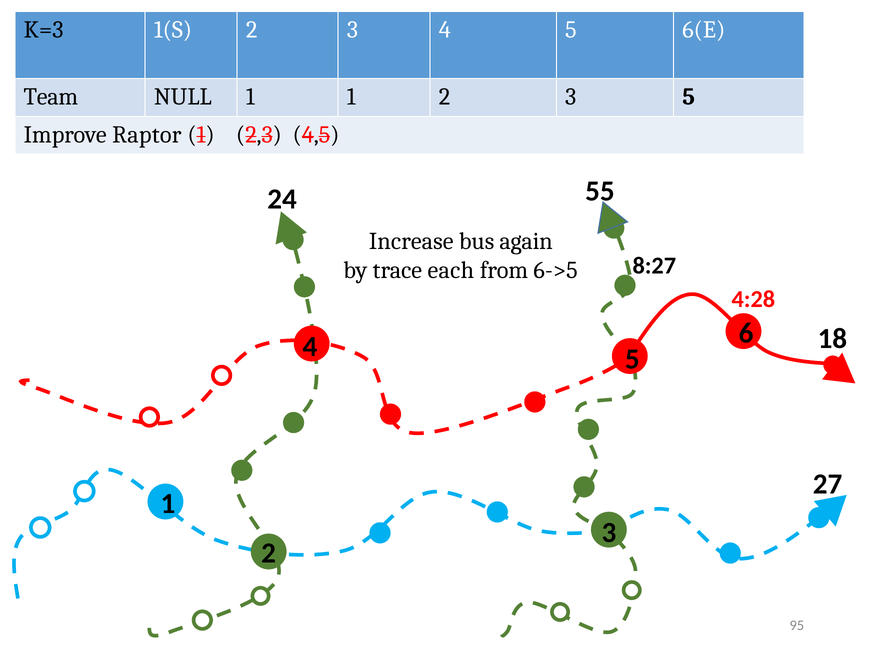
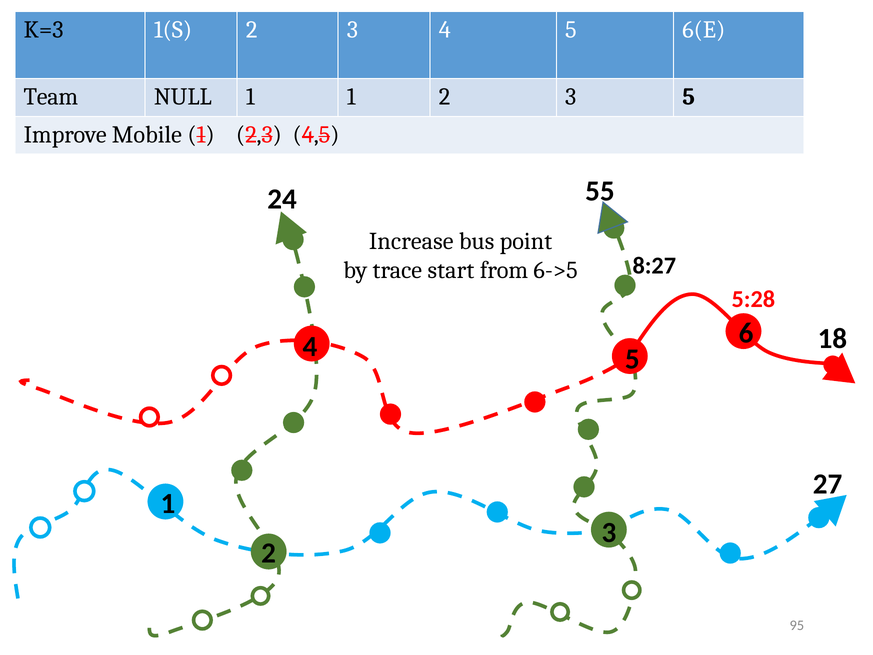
Raptor: Raptor -> Mobile (147, 134)
again: again -> point (526, 241)
each: each -> start (451, 270)
4:28: 4:28 -> 5:28 (753, 299)
